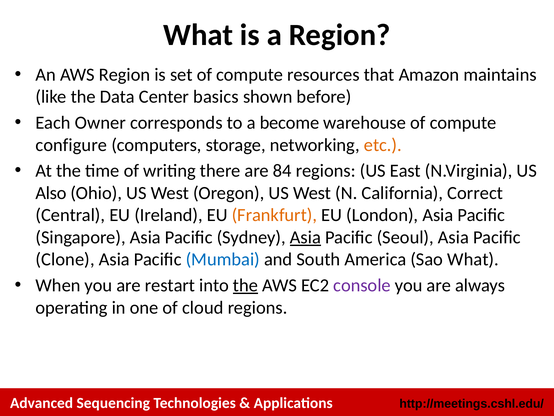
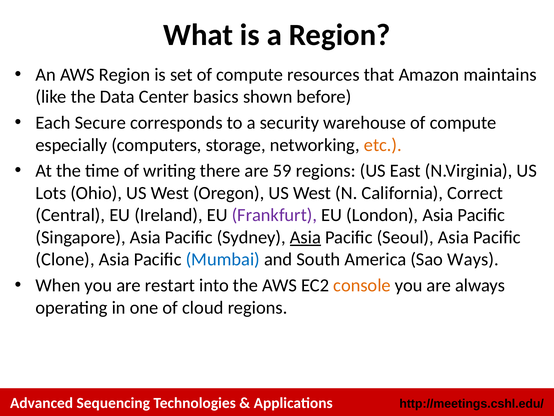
Owner: Owner -> Secure (100, 123)
become: become -> security (289, 123)
configure: configure -> especially (71, 145)
84: 84 -> 59 (282, 171)
Also: Also -> Lots (51, 193)
Frankfurt colour: orange -> purple (274, 215)
Sao What: What -> Ways (473, 259)
the underline: present -> none (245, 285)
console colour: purple -> orange (362, 285)
